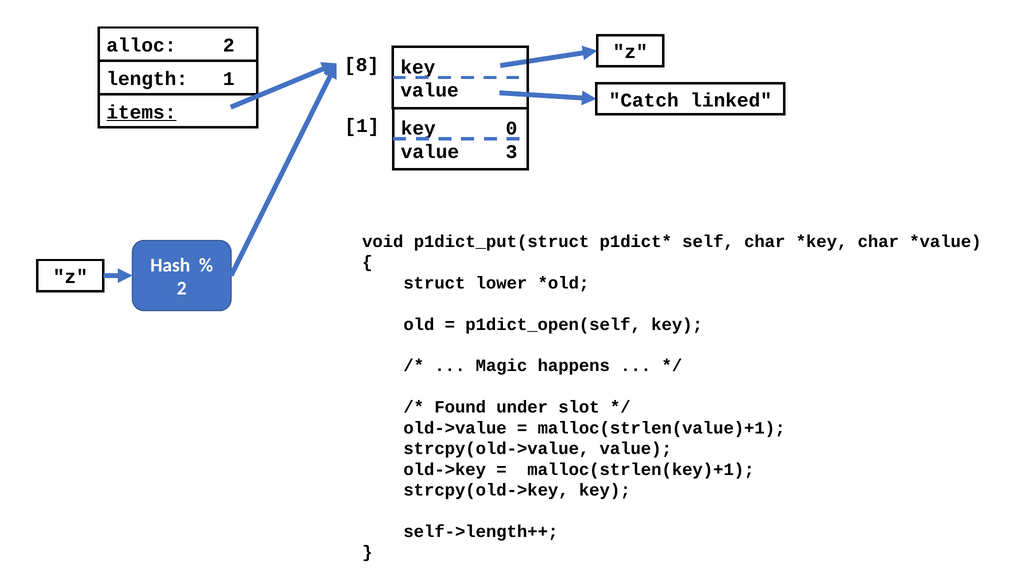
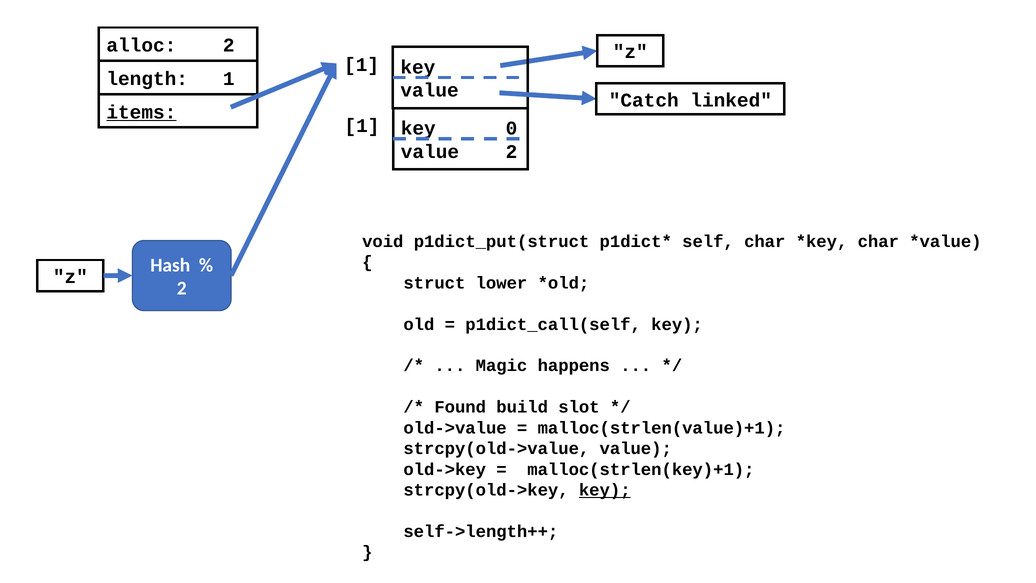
8: 8 -> 1 (362, 65)
value 3: 3 -> 2 (512, 152)
p1dict_open(self: p1dict_open(self -> p1dict_call(self (553, 324)
under: under -> build (522, 407)
key underline: none -> present (605, 490)
